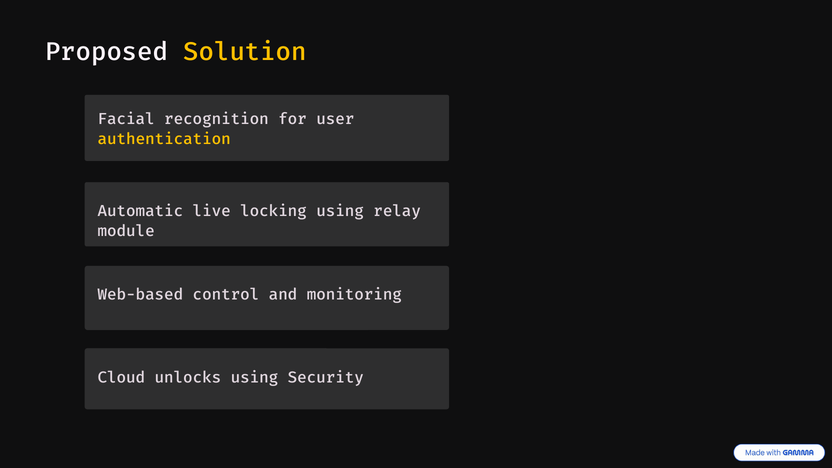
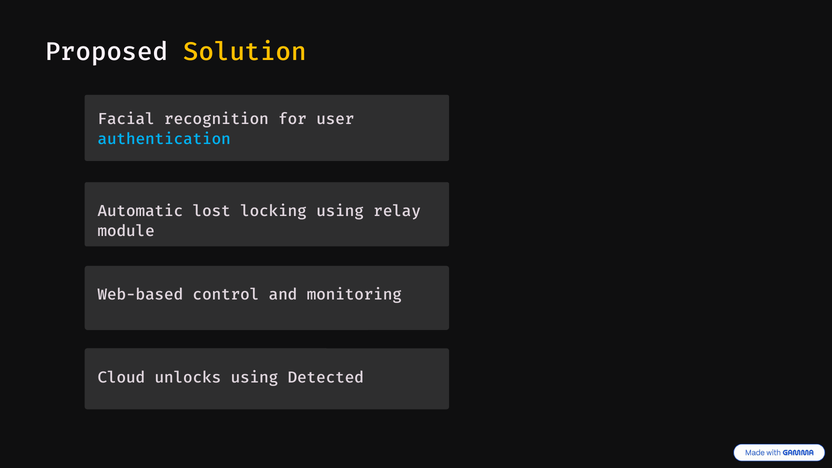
authentication colour: yellow -> light blue (164, 139)
live: live -> lost (212, 211)
Security: Security -> Detected (326, 377)
